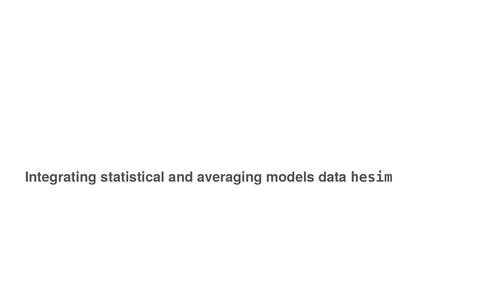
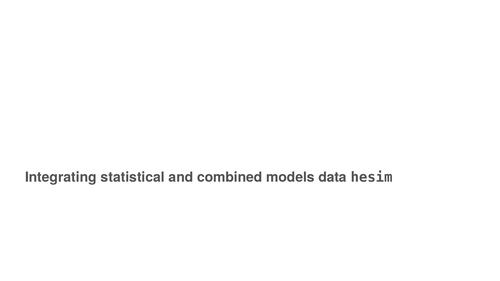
averaging: averaging -> combined (230, 178)
